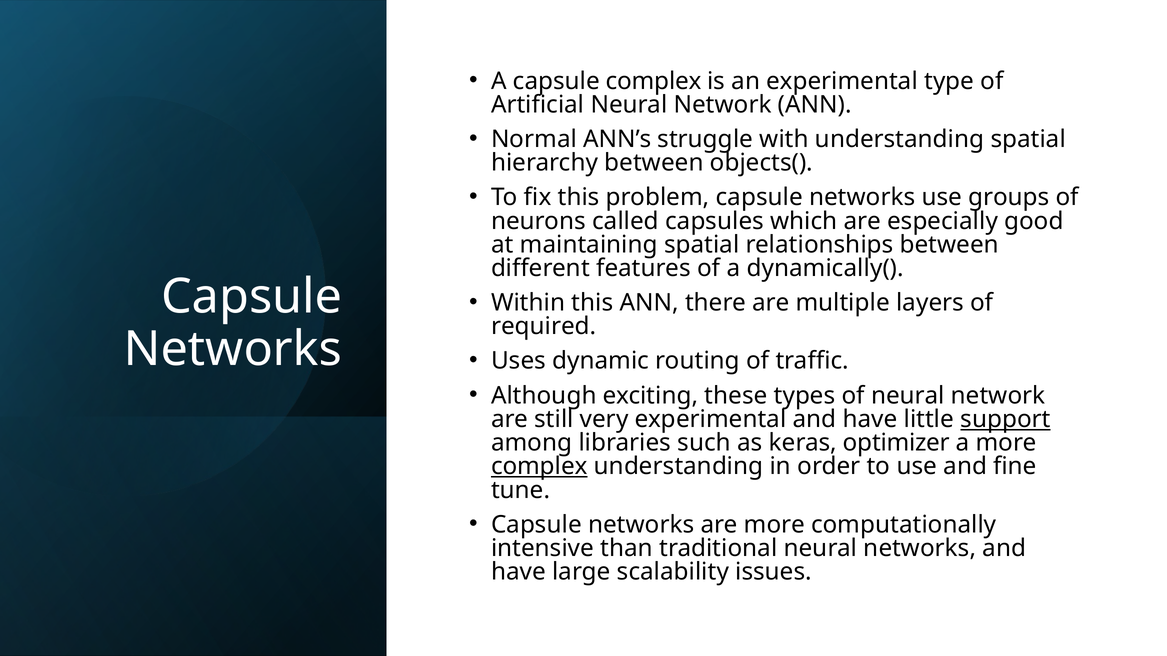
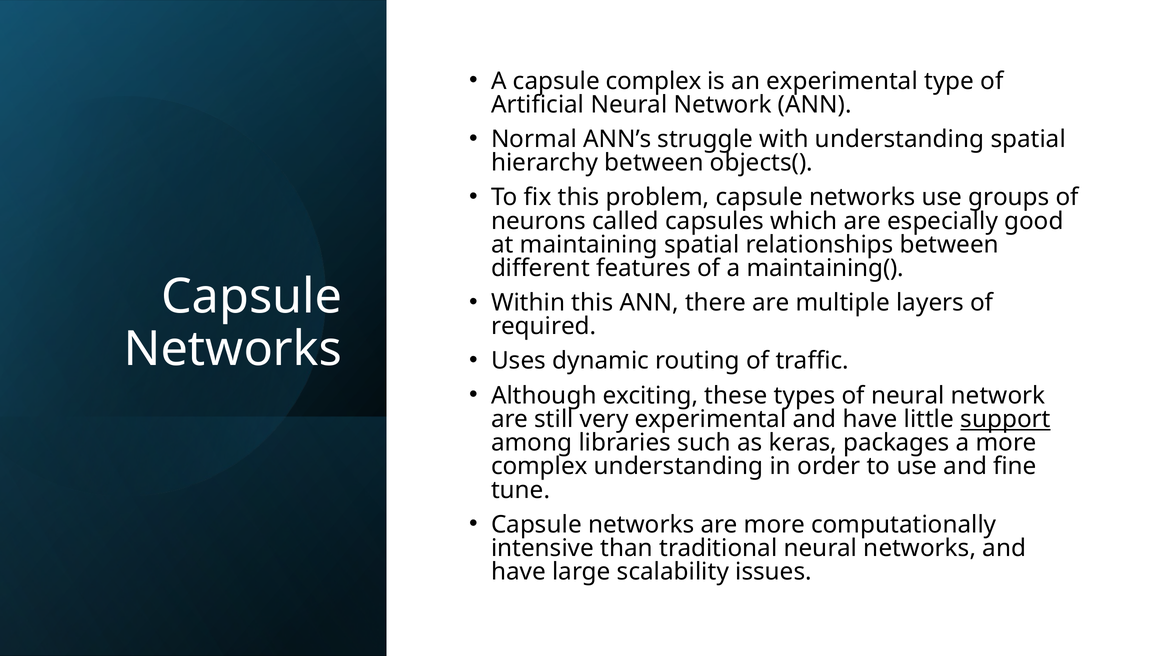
dynamically(: dynamically( -> maintaining( (825, 268)
optimizer: optimizer -> packages (896, 443)
complex underline: present -> none (539, 467)
